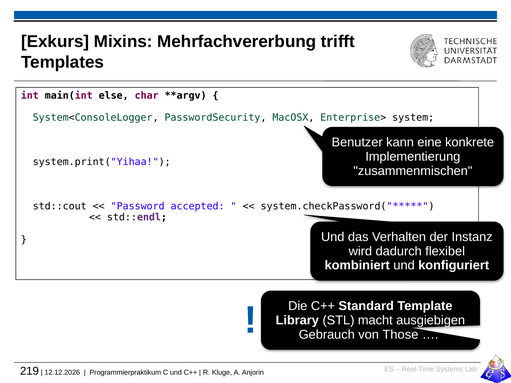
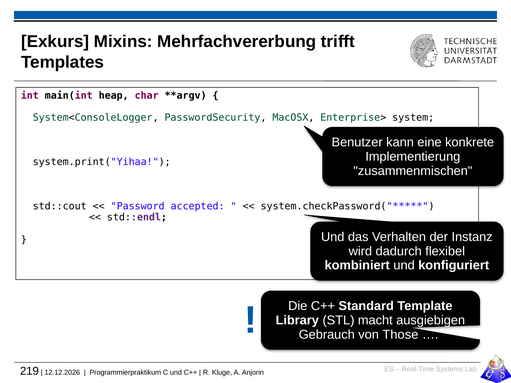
else: else -> heap (114, 96)
